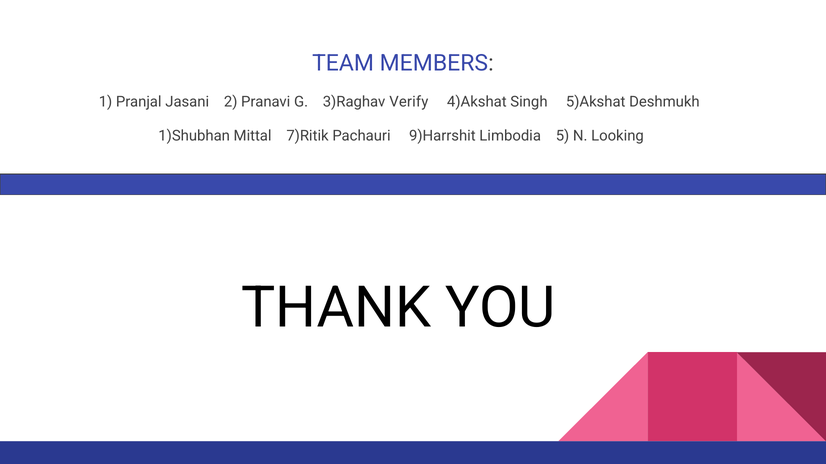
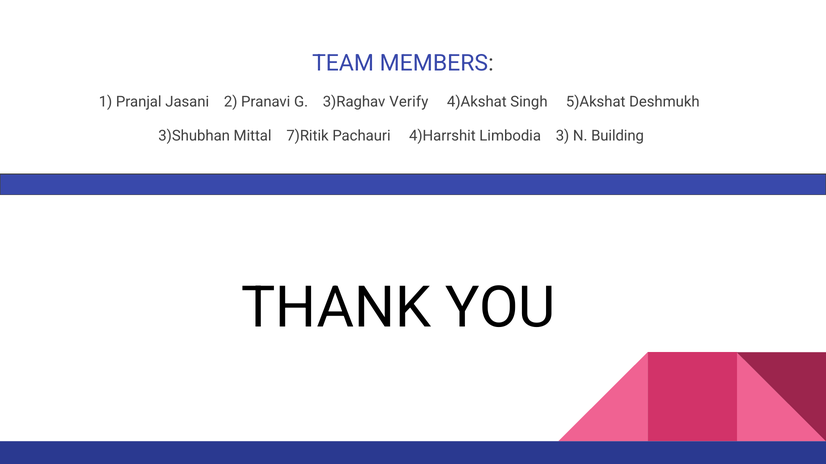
1)Shubhan: 1)Shubhan -> 3)Shubhan (194, 136)
9)Harrshit: 9)Harrshit -> 4)Harrshit (442, 136)
5: 5 -> 3 (563, 136)
Looking: Looking -> Building (618, 136)
